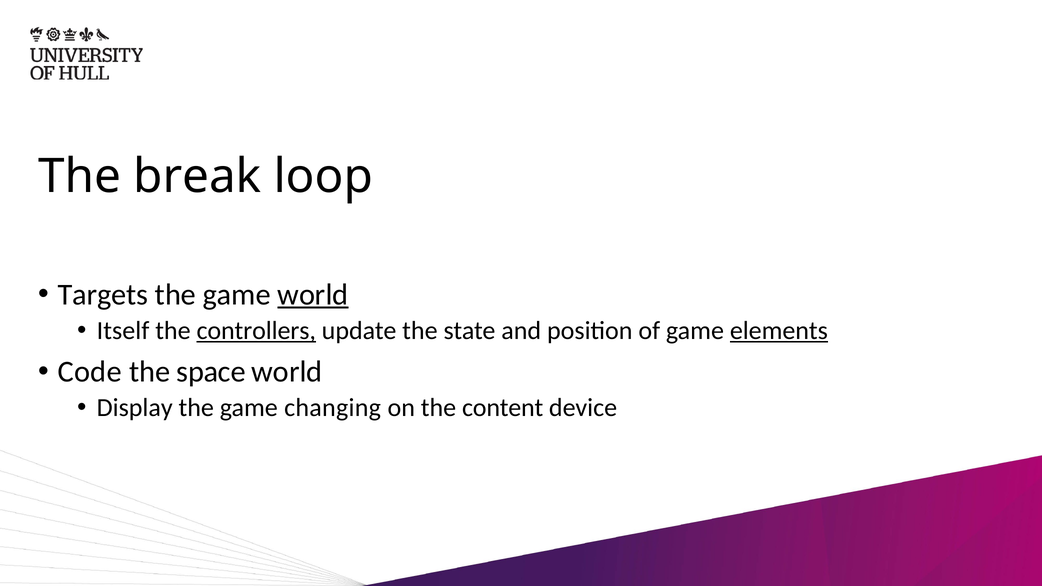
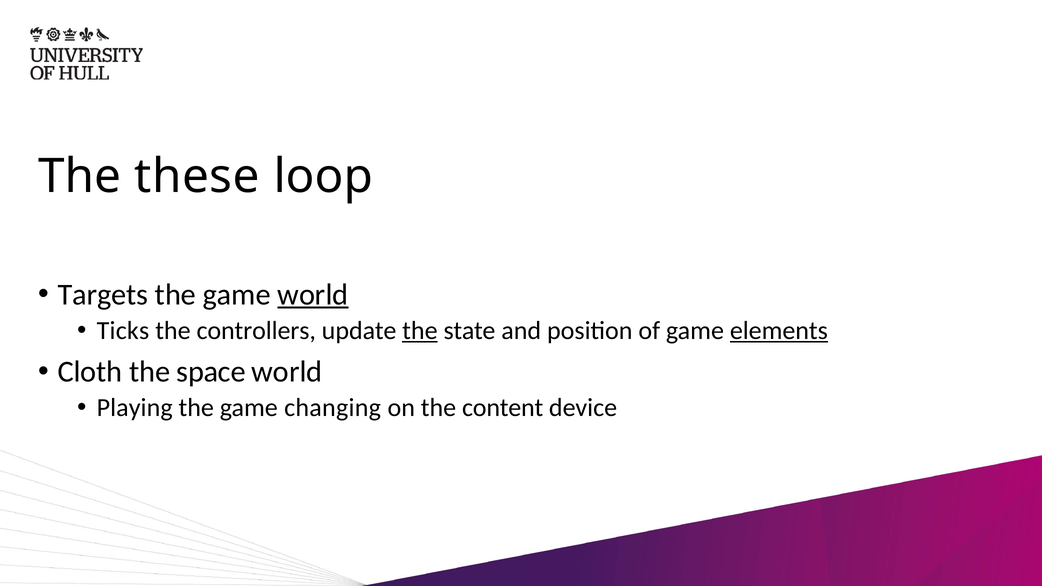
break: break -> these (197, 177)
Itself: Itself -> Ticks (123, 331)
controllers underline: present -> none (256, 331)
the underline: none -> present (420, 331)
Code: Code -> Cloth (90, 372)
Display: Display -> Playing (135, 408)
